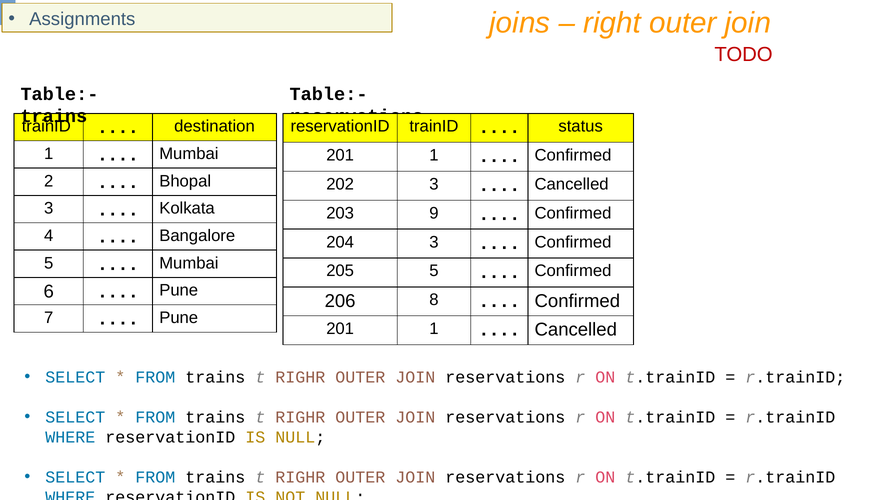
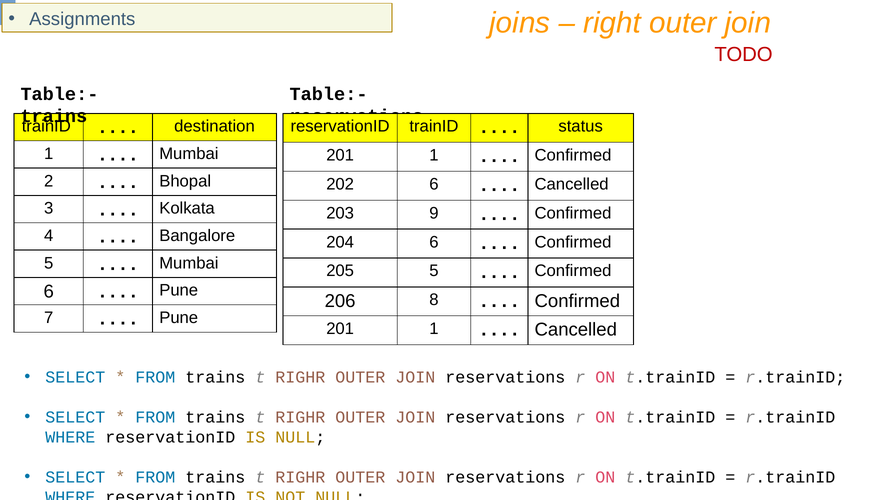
202 3: 3 -> 6 (434, 184)
204 3: 3 -> 6 (434, 242)
